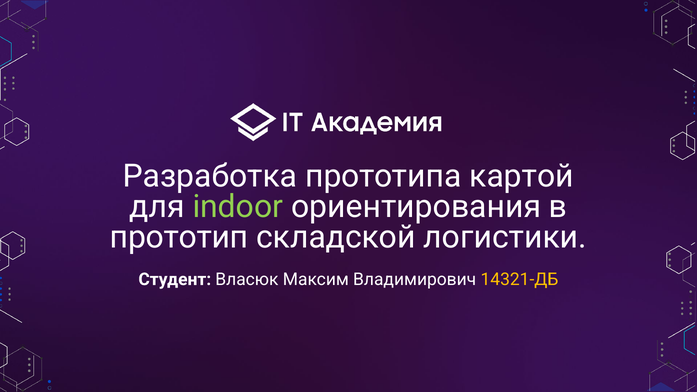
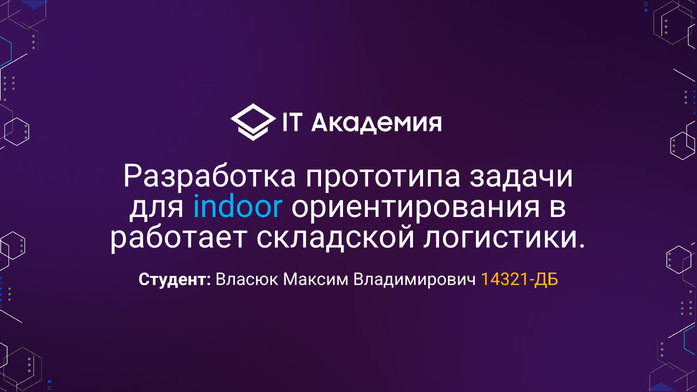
картой: картой -> задачи (522, 176)
indoor colour: light green -> light blue (238, 207)
прототип: прототип -> работает (179, 237)
